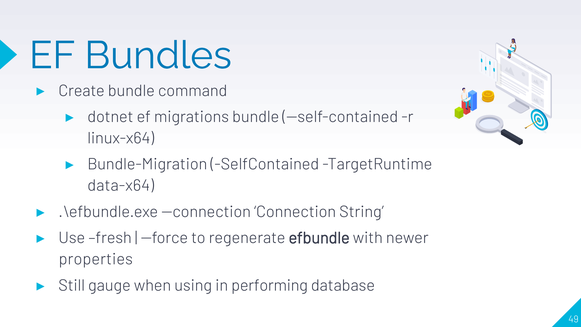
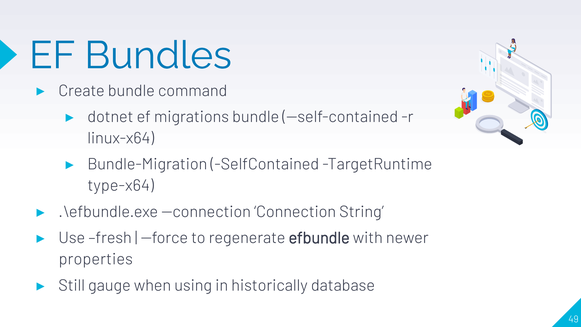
data-x64: data-x64 -> type-x64 (121, 186)
performing: performing -> historically (269, 285)
